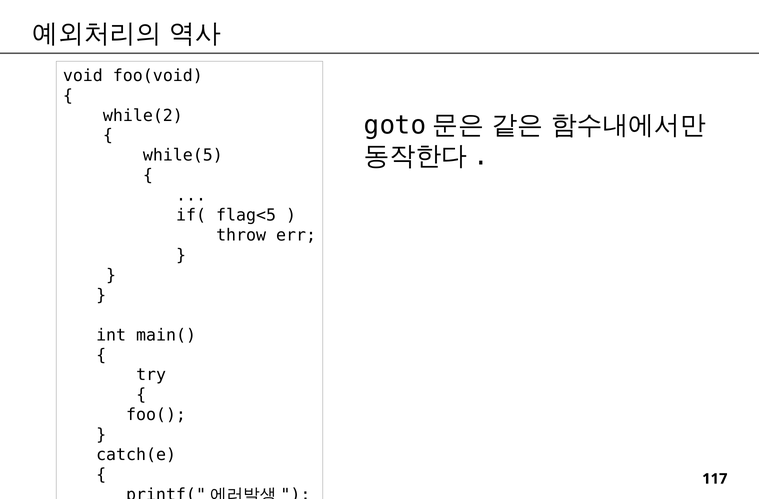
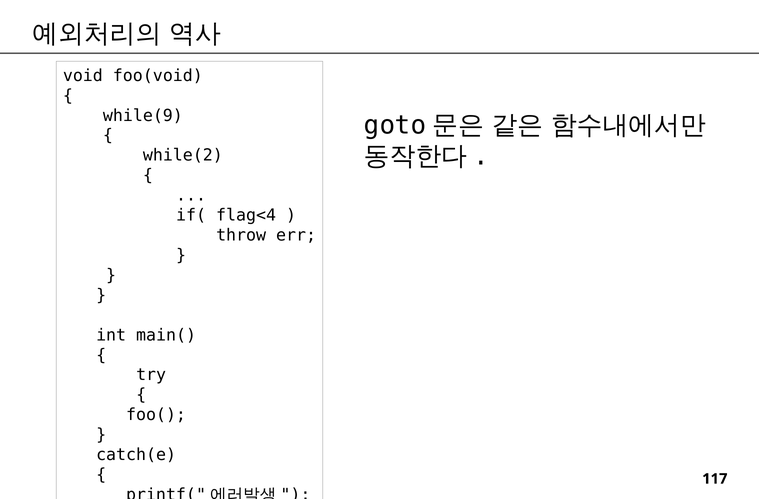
while(2: while(2 -> while(9 (143, 115)
while(5: while(5 -> while(2 (183, 155)
flag<5: flag<5 -> flag<4 (246, 215)
